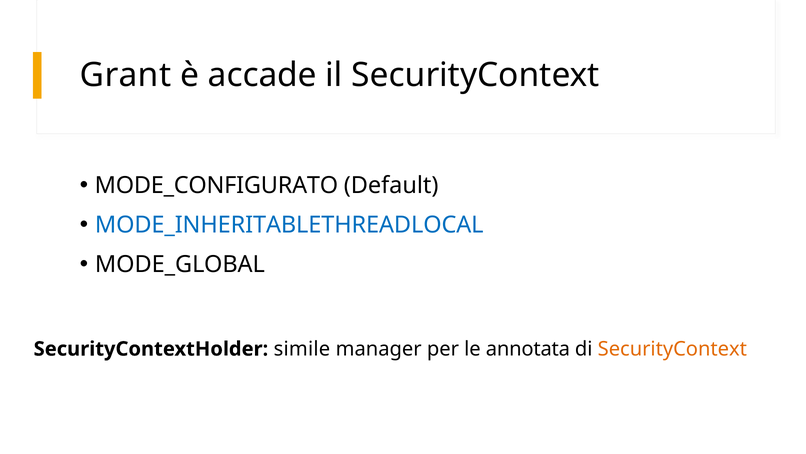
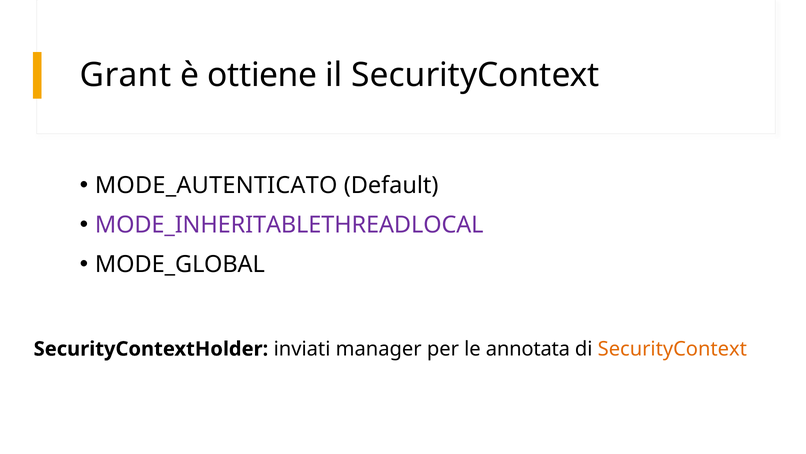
accade: accade -> ottiene (262, 75)
MODE_CONFIGURATO: MODE_CONFIGURATO -> MODE_AUTENTICATO (216, 185)
MODE_INHERITABLETHREADLOCAL colour: blue -> purple (289, 225)
simile: simile -> inviati (302, 349)
